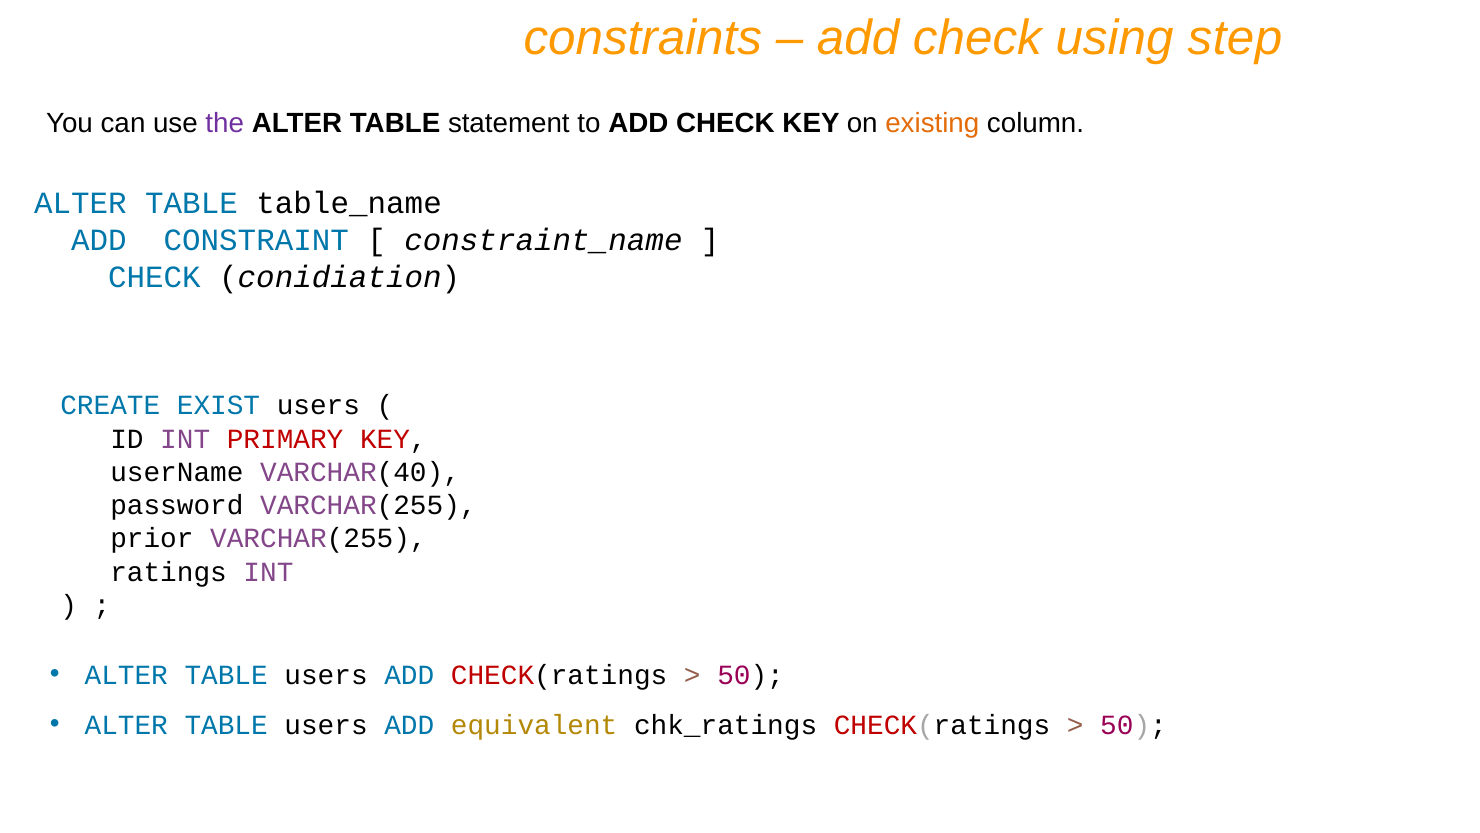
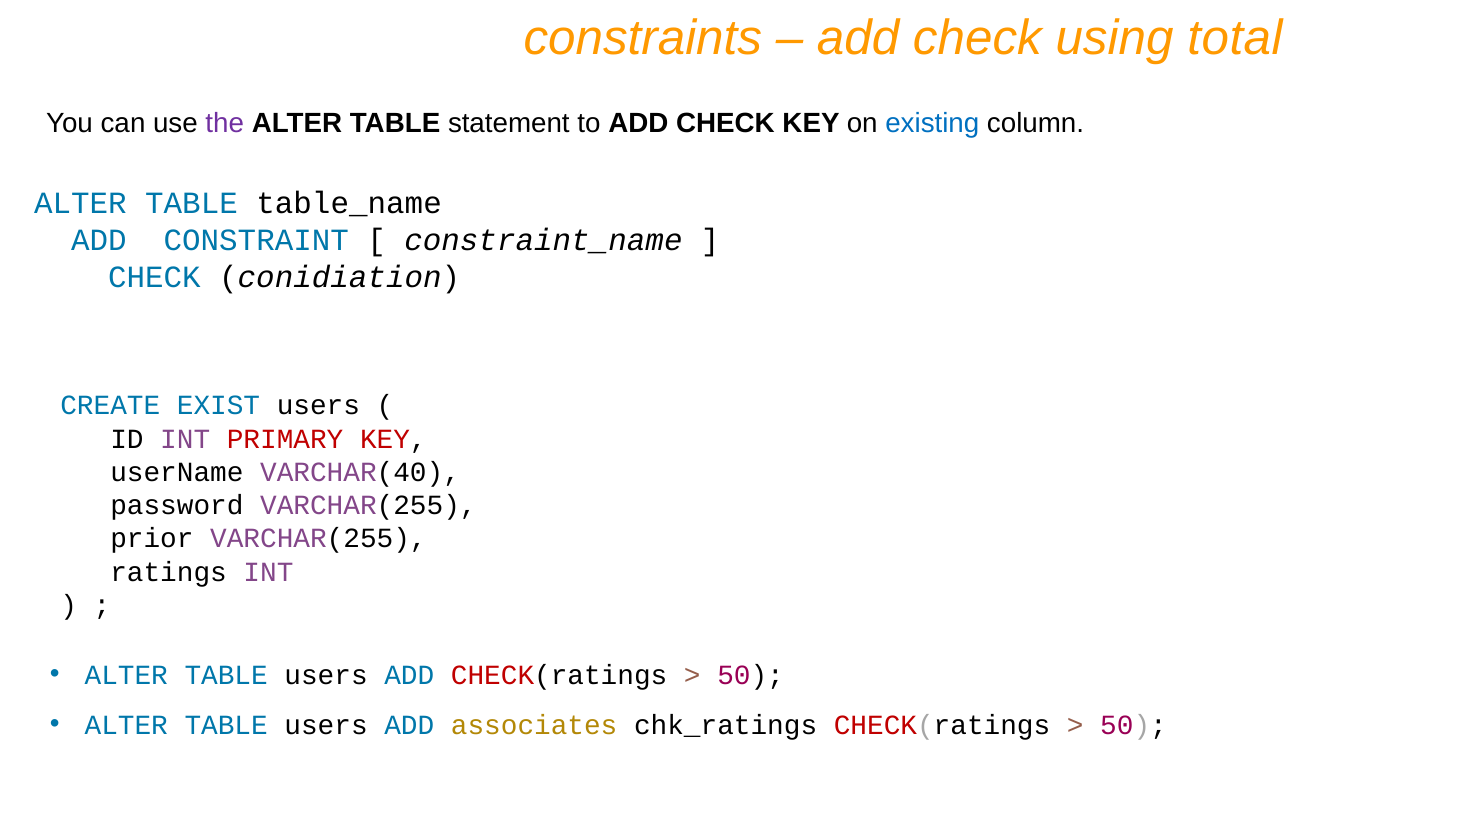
step: step -> total (1235, 39)
existing colour: orange -> blue (932, 123)
equivalent: equivalent -> associates (534, 724)
